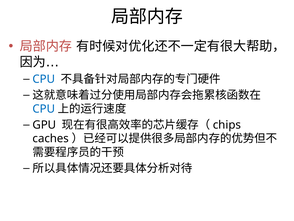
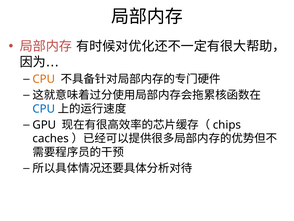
CPU colour: blue -> orange (44, 79)
